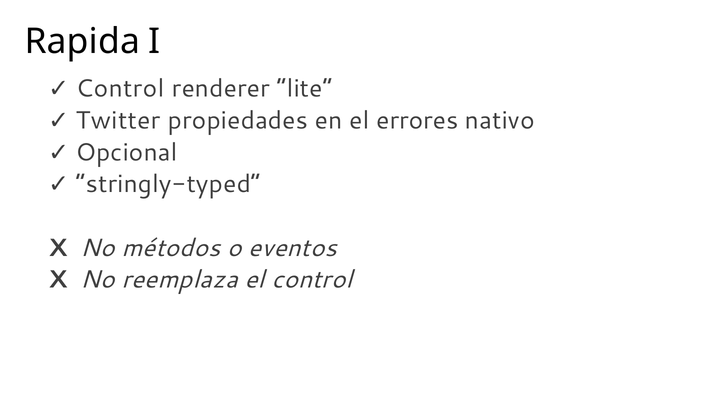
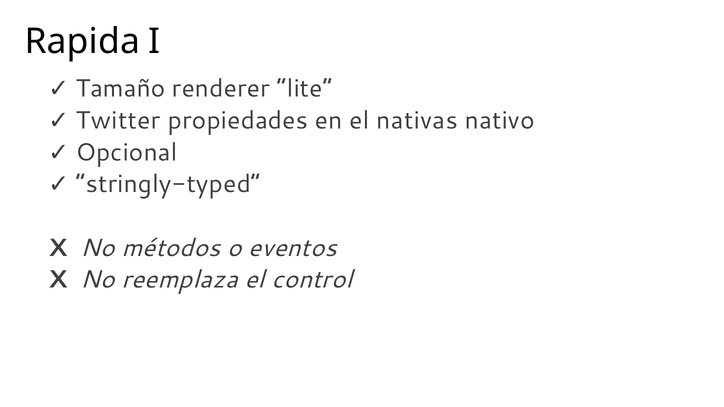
Control: Control -> Tamaño (121, 89)
errores: errores -> nativas (417, 121)
